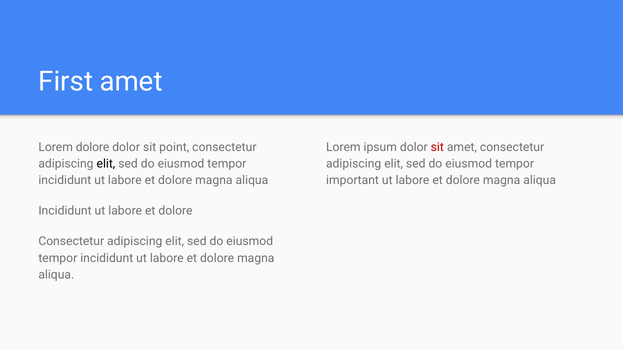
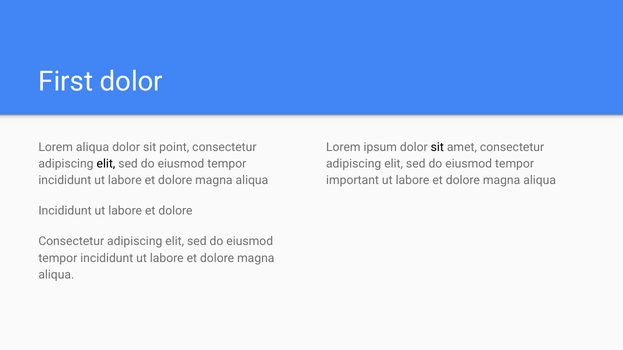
First amet: amet -> dolor (131, 82)
Lorem dolore: dolore -> aliqua (93, 147)
sit colour: red -> black (437, 147)
